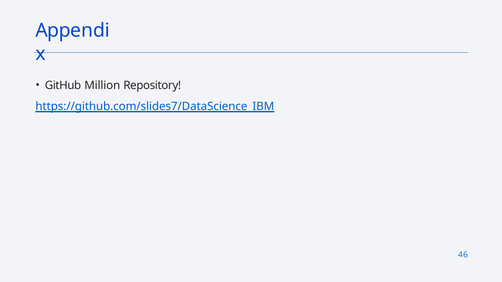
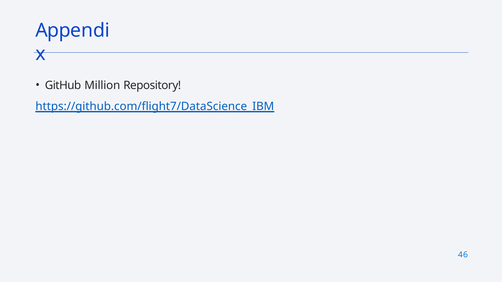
https://github.com/slides7/DataScience_IBM: https://github.com/slides7/DataScience_IBM -> https://github.com/flight7/DataScience_IBM (155, 107)
